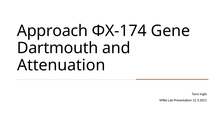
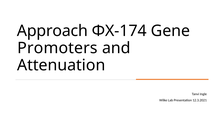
Dartmouth: Dartmouth -> Promoters (57, 48)
